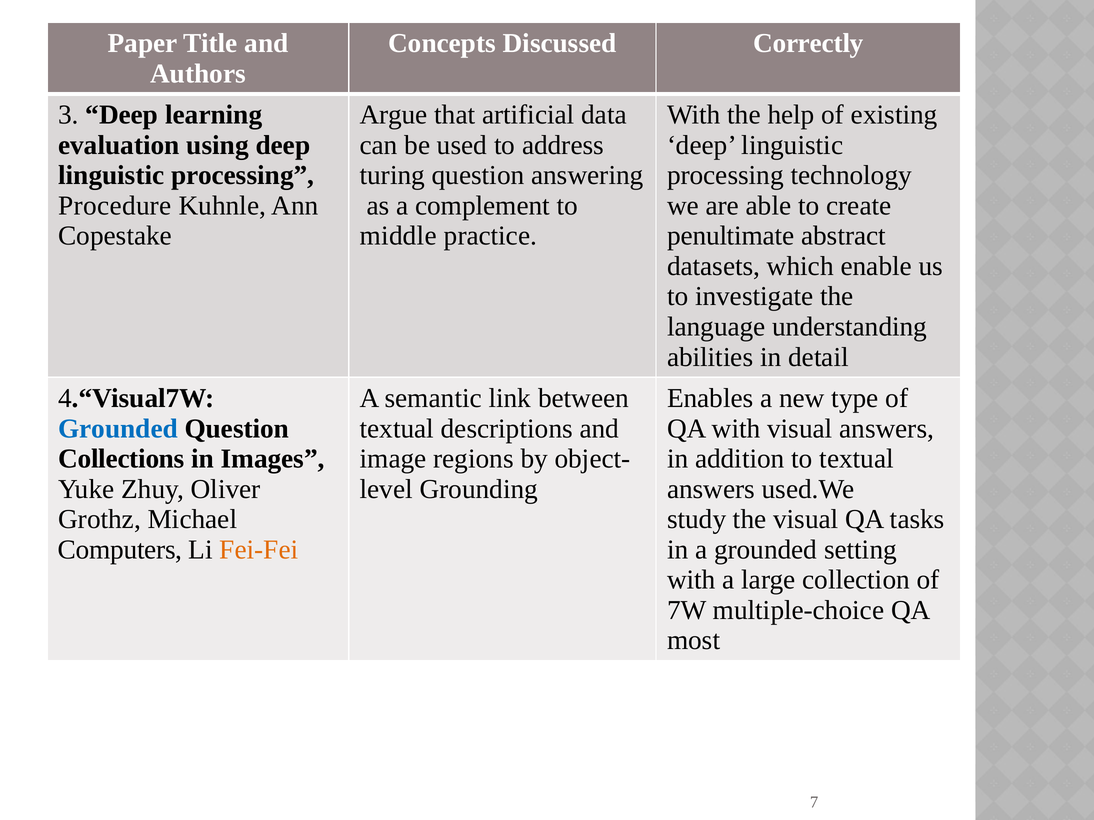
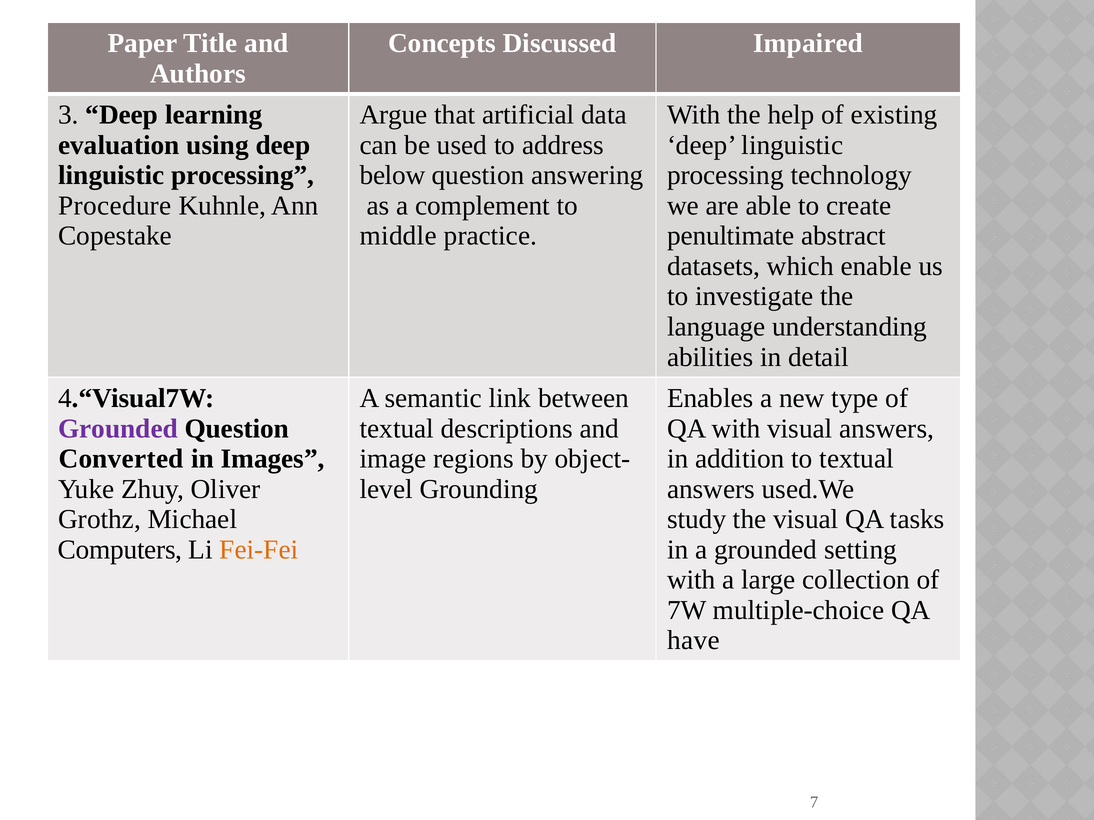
Correctly: Correctly -> Impaired (808, 43)
turing: turing -> below (392, 176)
Grounded colour: blue -> purple (118, 429)
Collections: Collections -> Converted (121, 459)
most: most -> have (693, 641)
